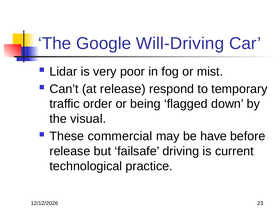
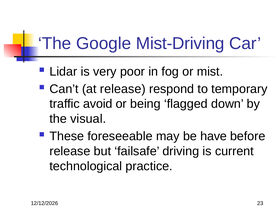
Will-Driving: Will-Driving -> Mist-Driving (180, 43)
order: order -> avoid (98, 104)
commercial: commercial -> foreseeable (120, 136)
